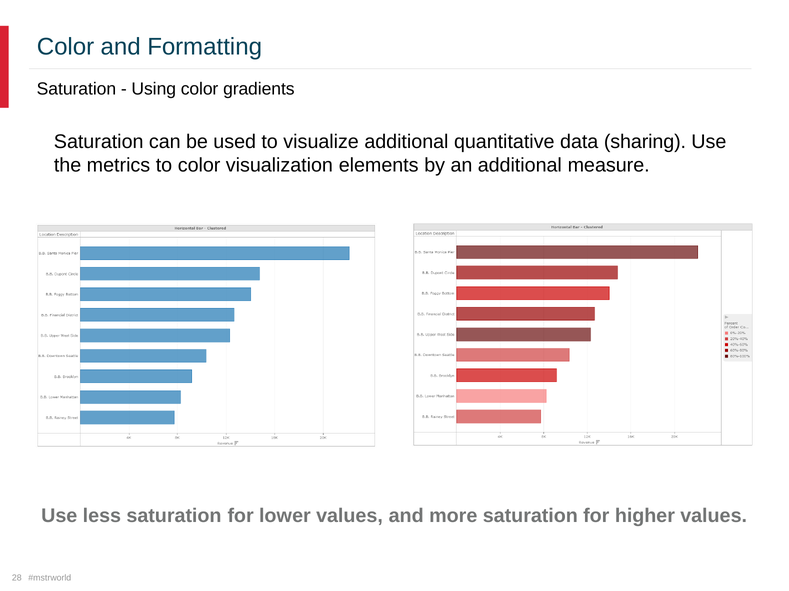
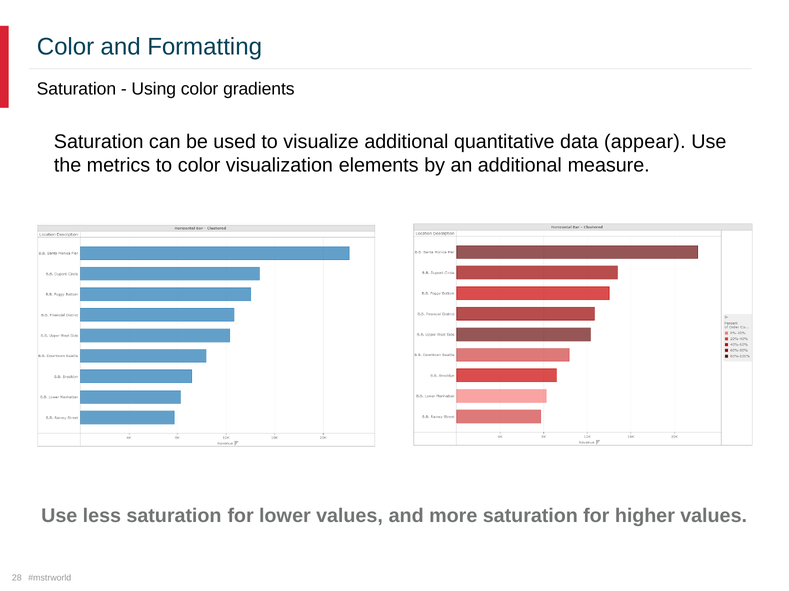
sharing: sharing -> appear (645, 142)
